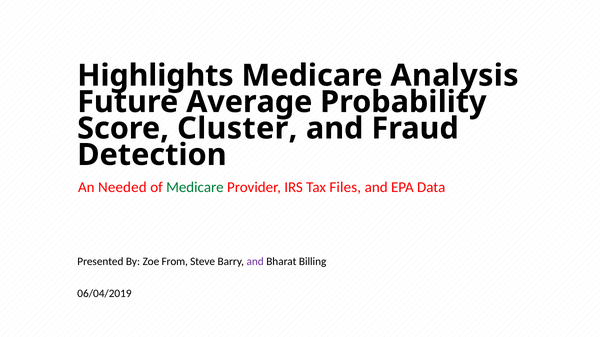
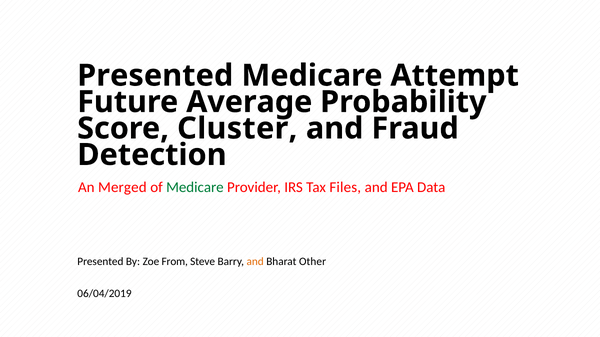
Highlights: Highlights -> Presented (155, 76)
Analysis: Analysis -> Attempt (455, 76)
Needed: Needed -> Merged (122, 187)
and colour: purple -> orange (255, 262)
Billing: Billing -> Other (313, 262)
